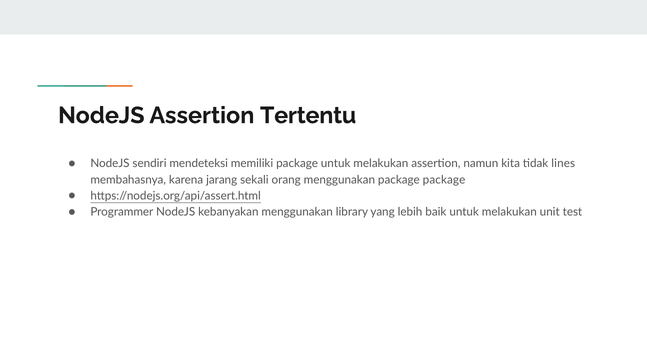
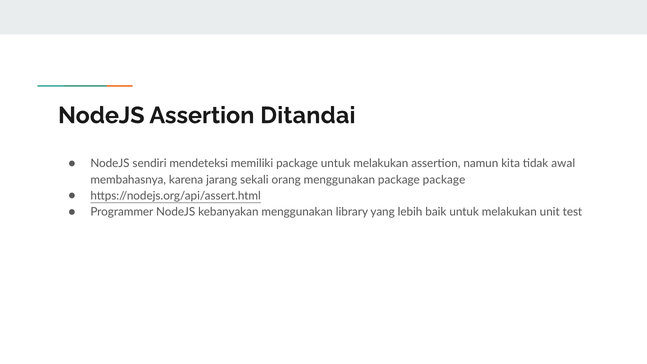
Tertentu: Tertentu -> Ditandai (308, 115)
lines: lines -> awal (563, 163)
